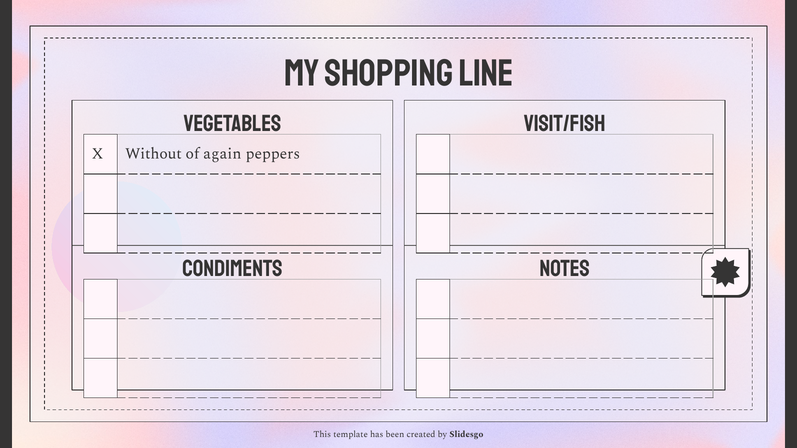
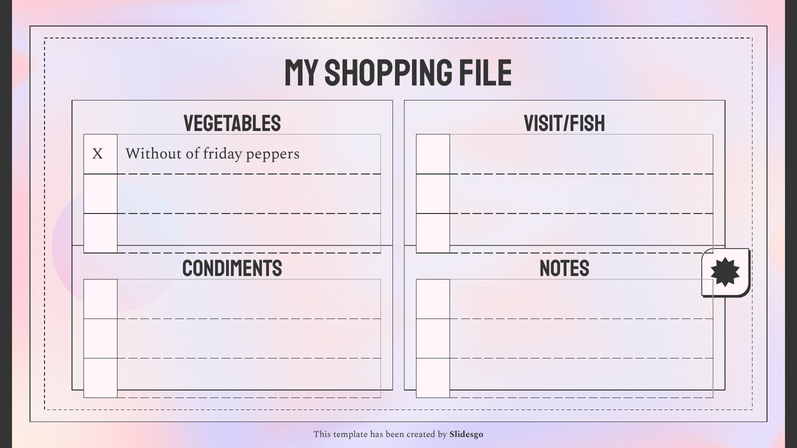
line: line -> file (486, 74)
again: again -> friday (223, 154)
